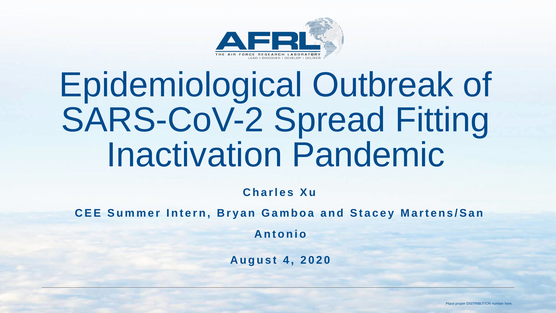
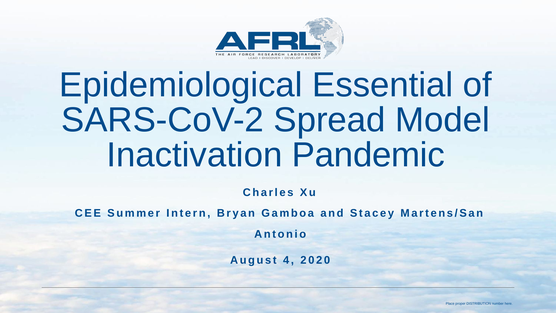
Outbreak: Outbreak -> Essential (383, 85)
Fitting: Fitting -> Model (443, 120)
